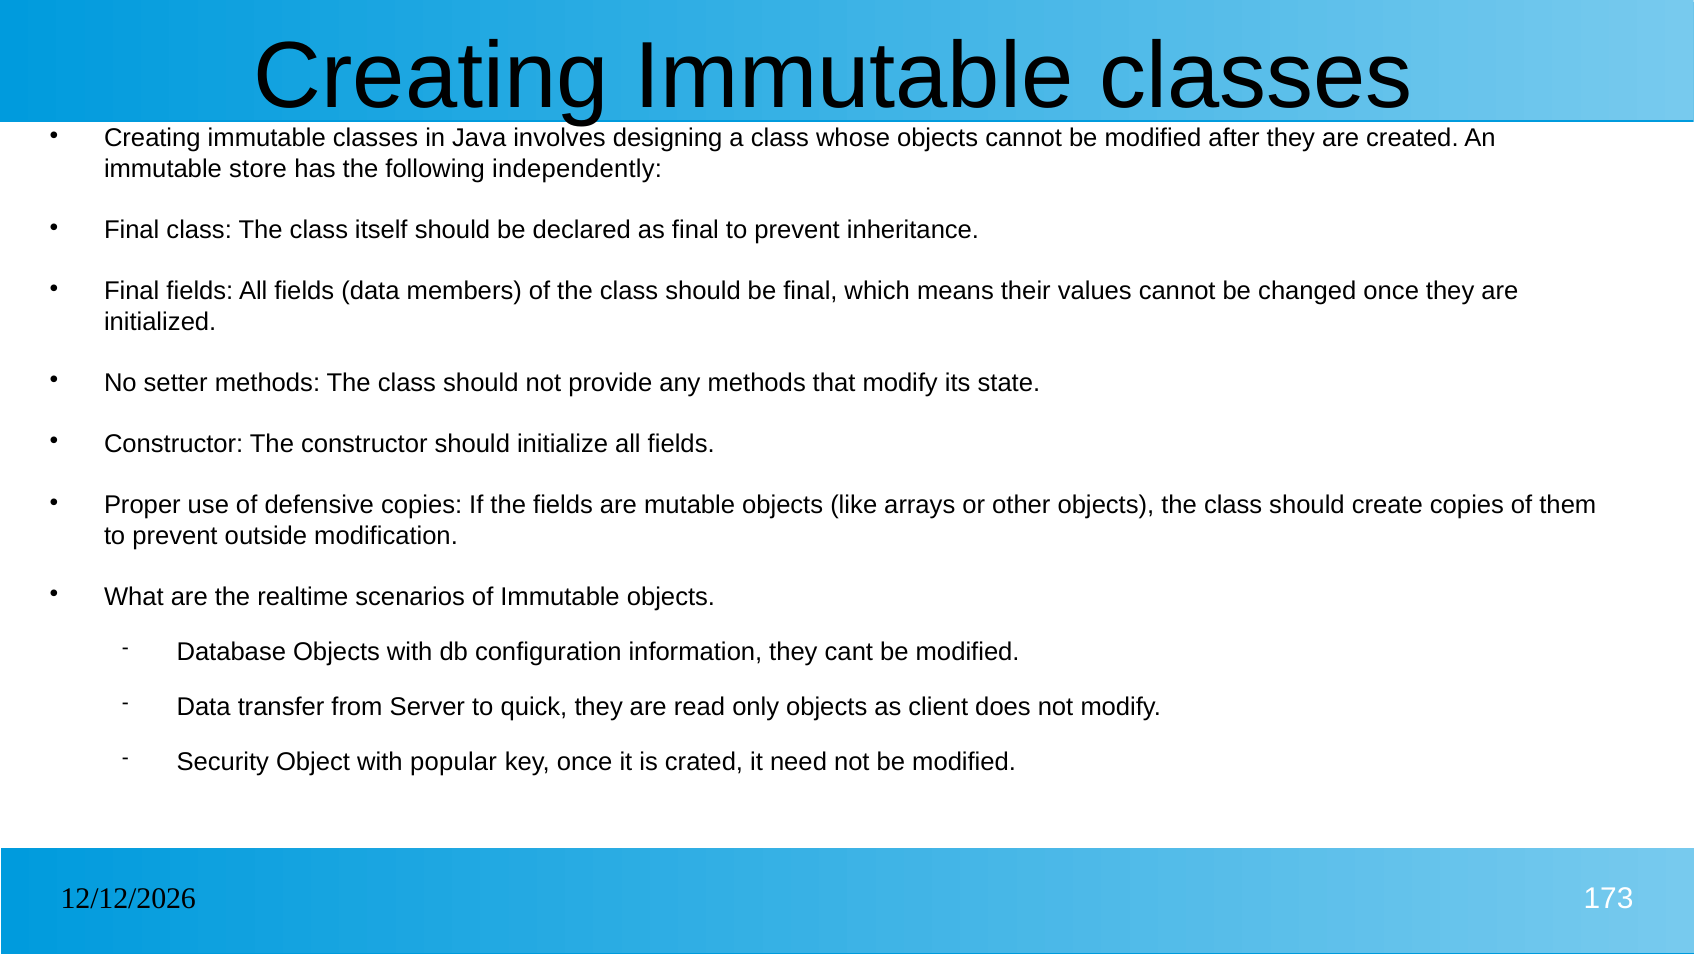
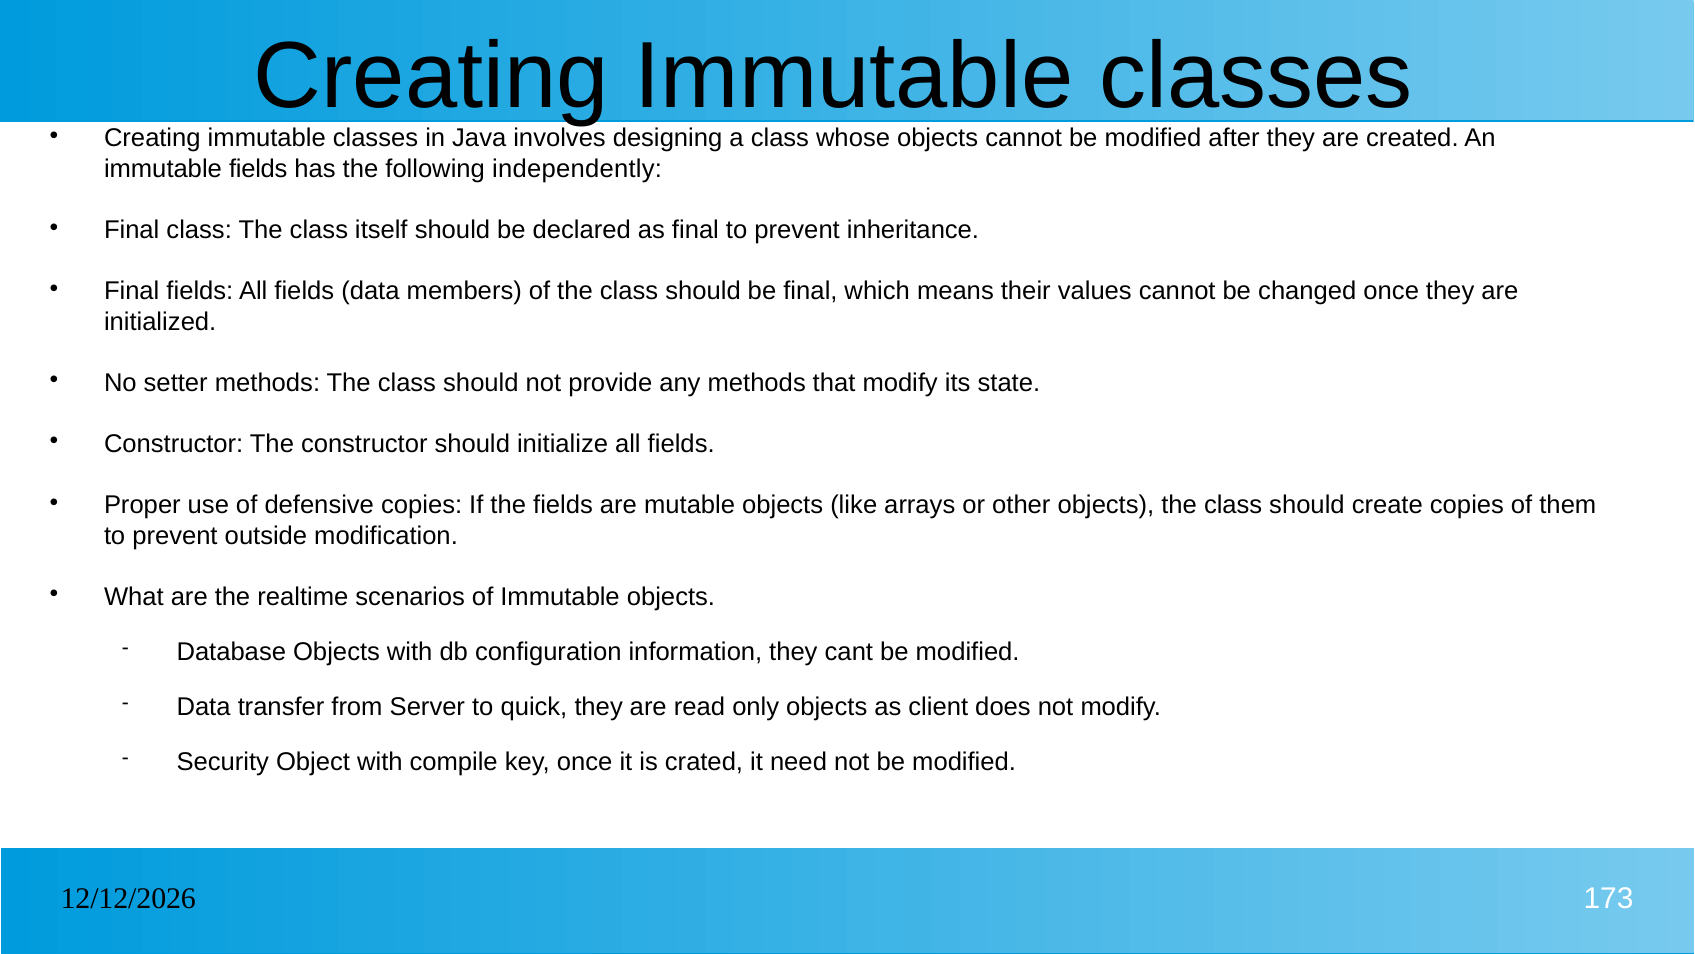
immutable store: store -> fields (258, 169)
popular: popular -> compile (454, 761)
